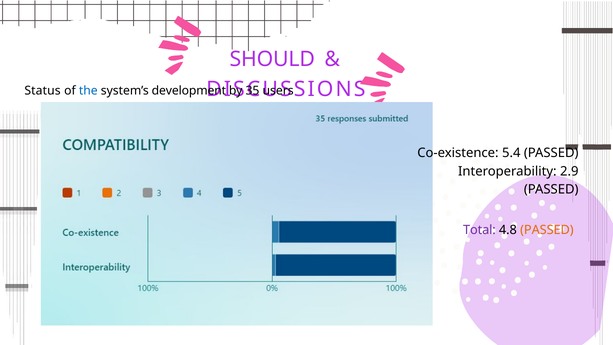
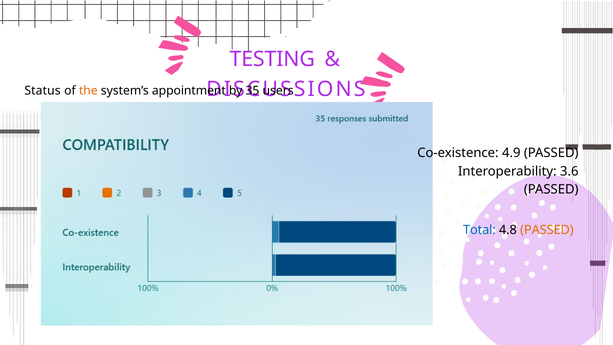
SHOULD: SHOULD -> TESTING (272, 59)
the colour: blue -> orange (88, 91)
development: development -> appointment (189, 91)
5.4: 5.4 -> 4.9 (511, 153)
2.9: 2.9 -> 3.6 (569, 171)
Total colour: purple -> blue (479, 230)
